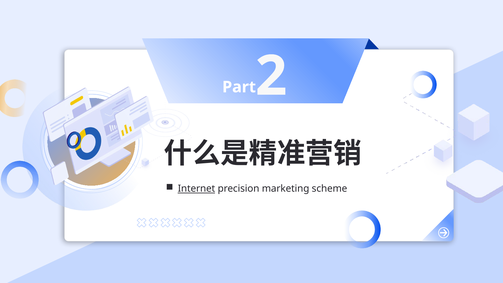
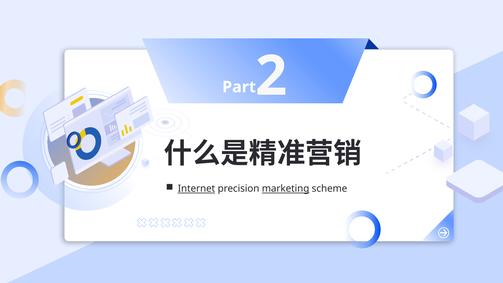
marketing underline: none -> present (286, 189)
